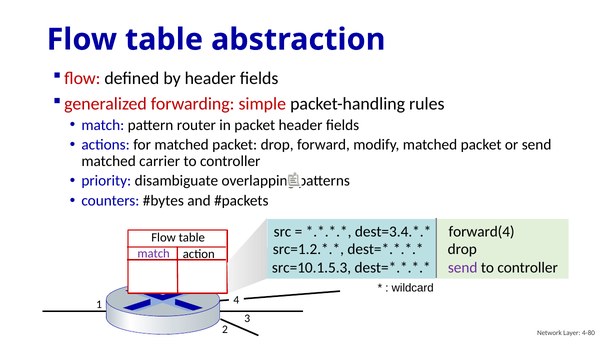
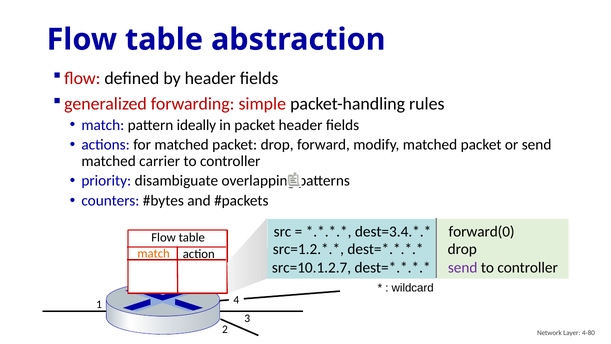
router: router -> ideally (196, 125)
forward(4: forward(4 -> forward(0 (482, 232)
match colour: purple -> orange (154, 254)
src=10.1.5.3: src=10.1.5.3 -> src=10.1.2.7 (312, 268)
